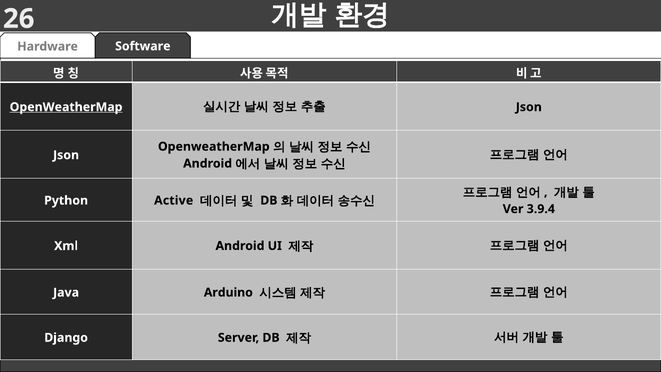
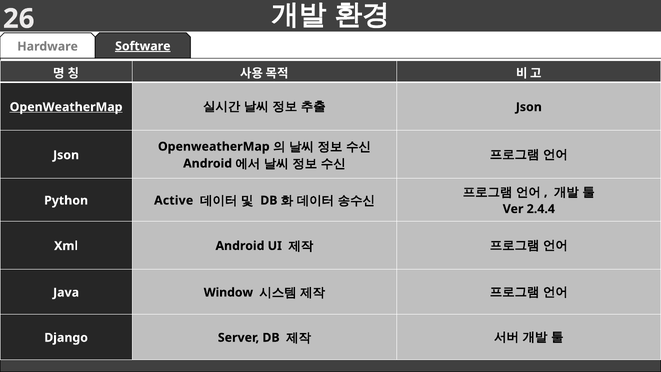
Software underline: none -> present (143, 46)
3.9.4: 3.9.4 -> 2.4.4 (541, 209)
Java Arduino: Arduino -> Window (228, 292)
